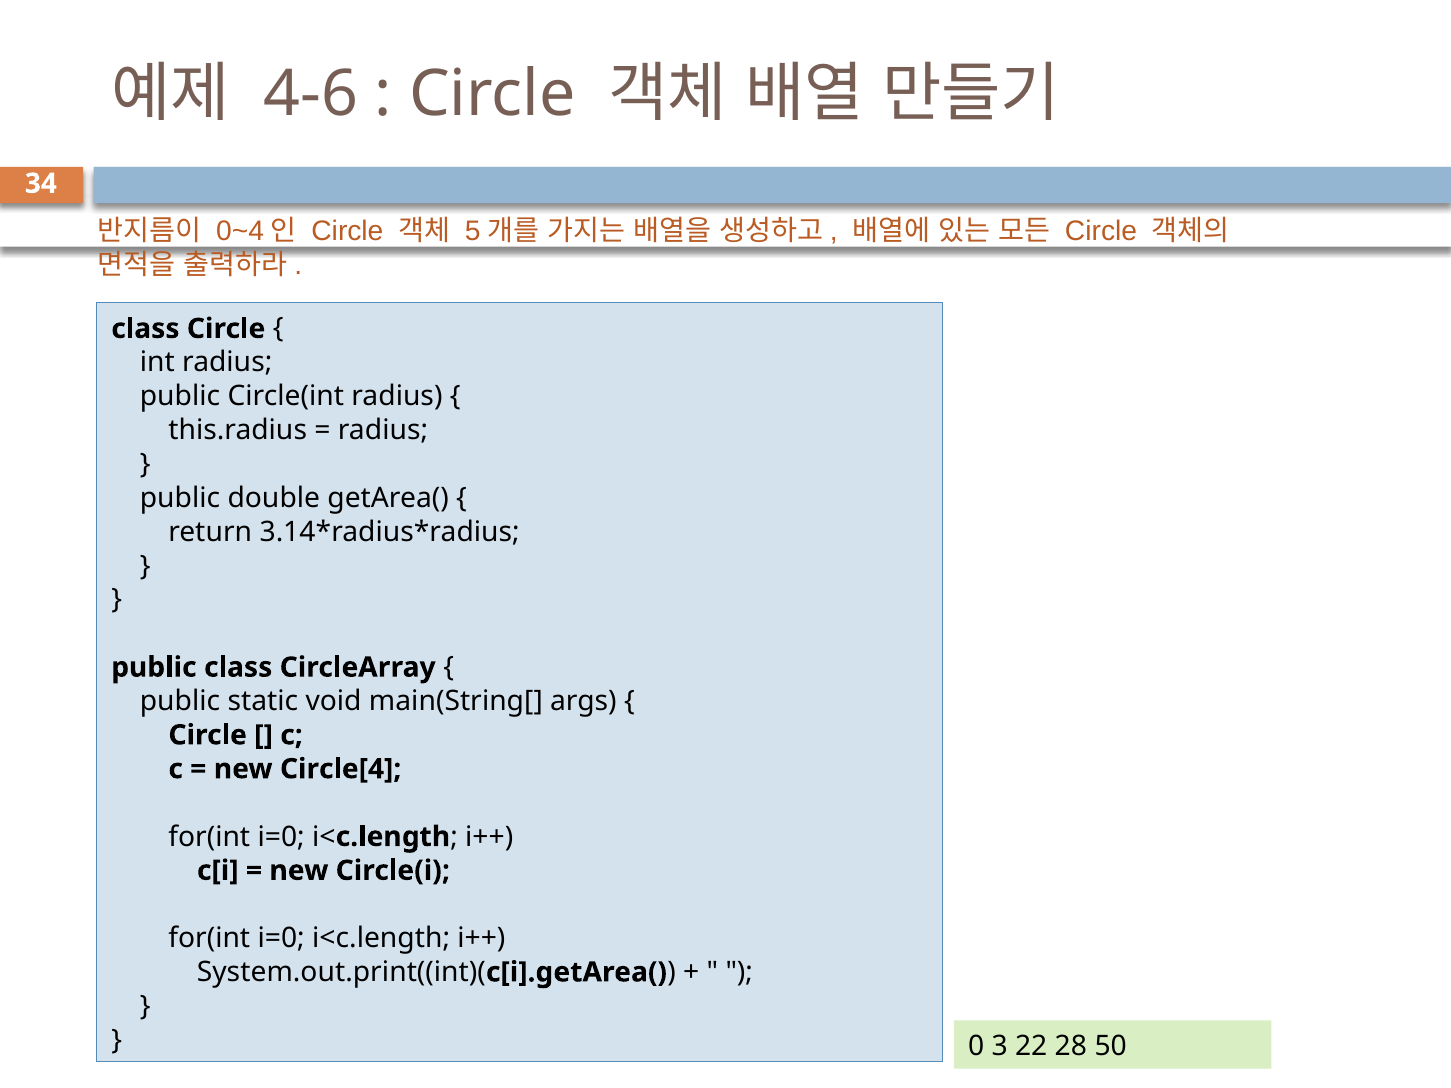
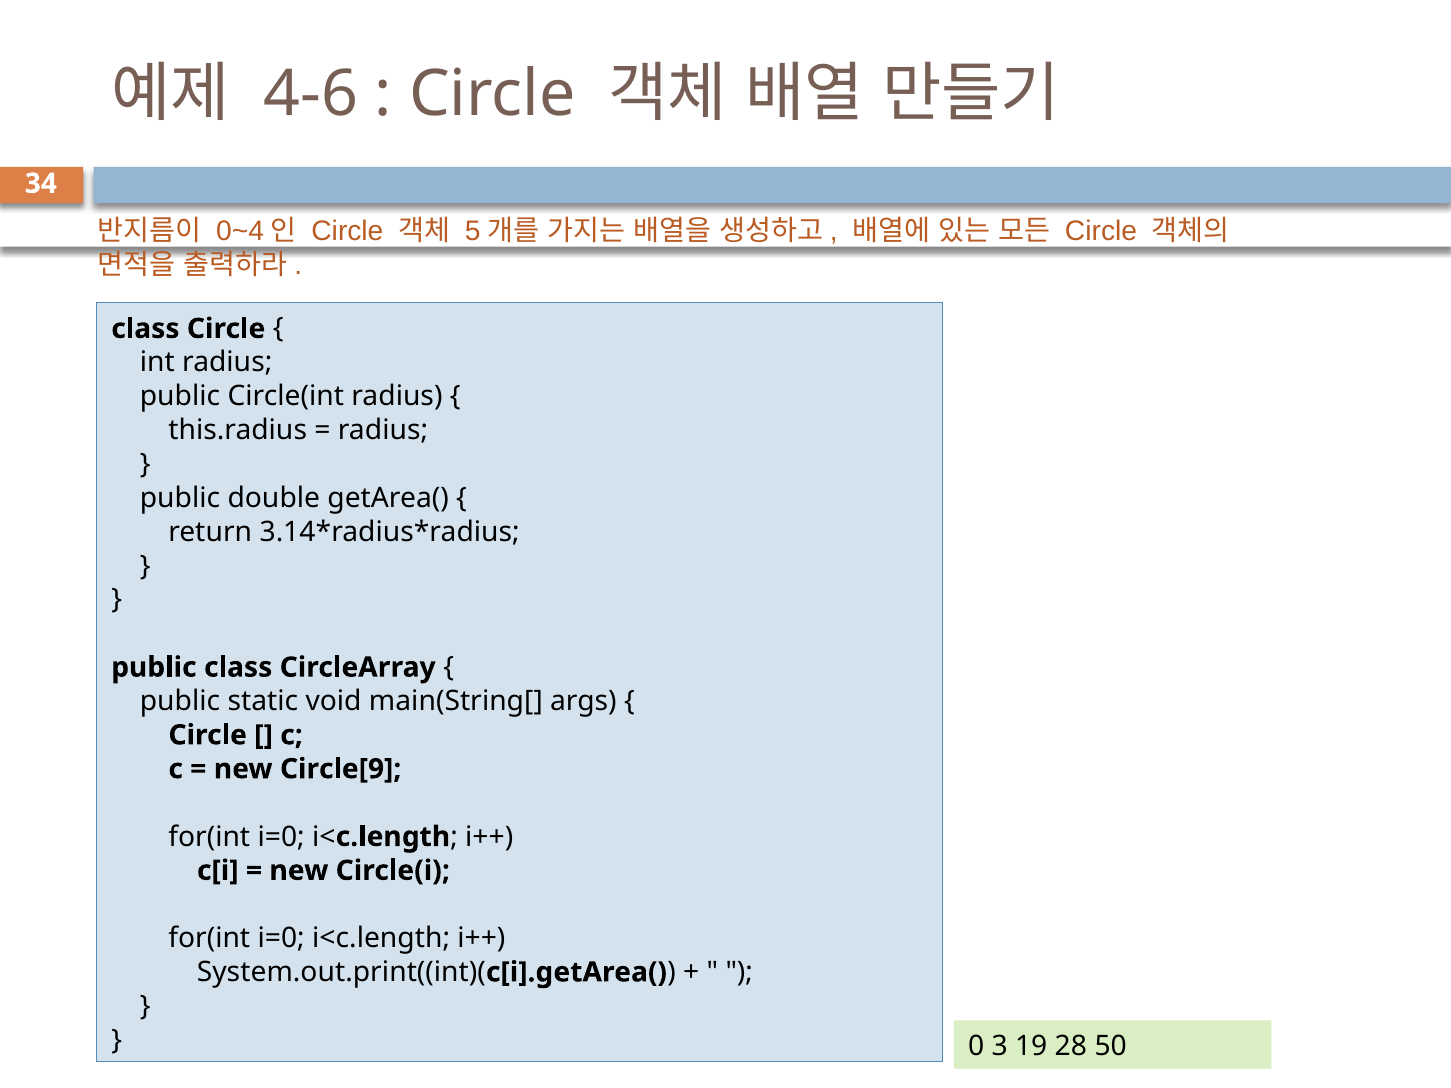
Circle[4: Circle[4 -> Circle[9 (341, 769)
22: 22 -> 19 (1031, 1047)
